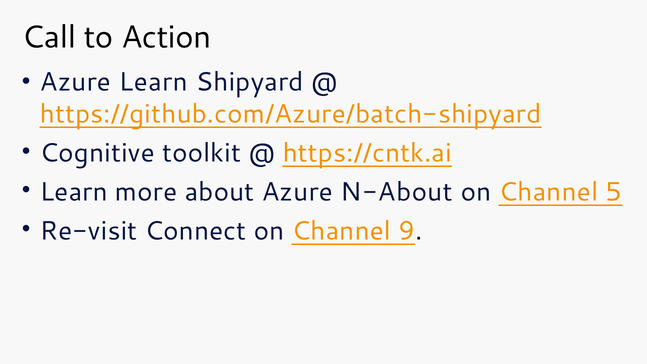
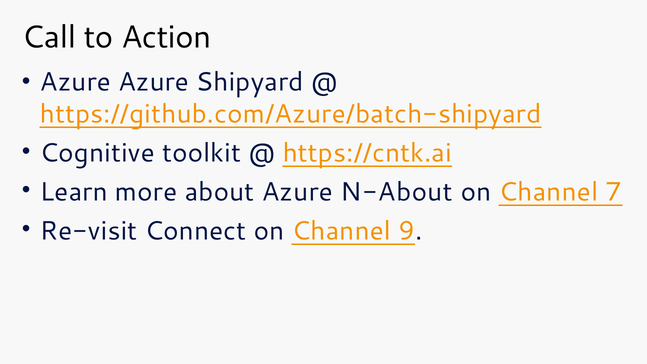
Azure Learn: Learn -> Azure (154, 82)
5: 5 -> 7 (614, 192)
